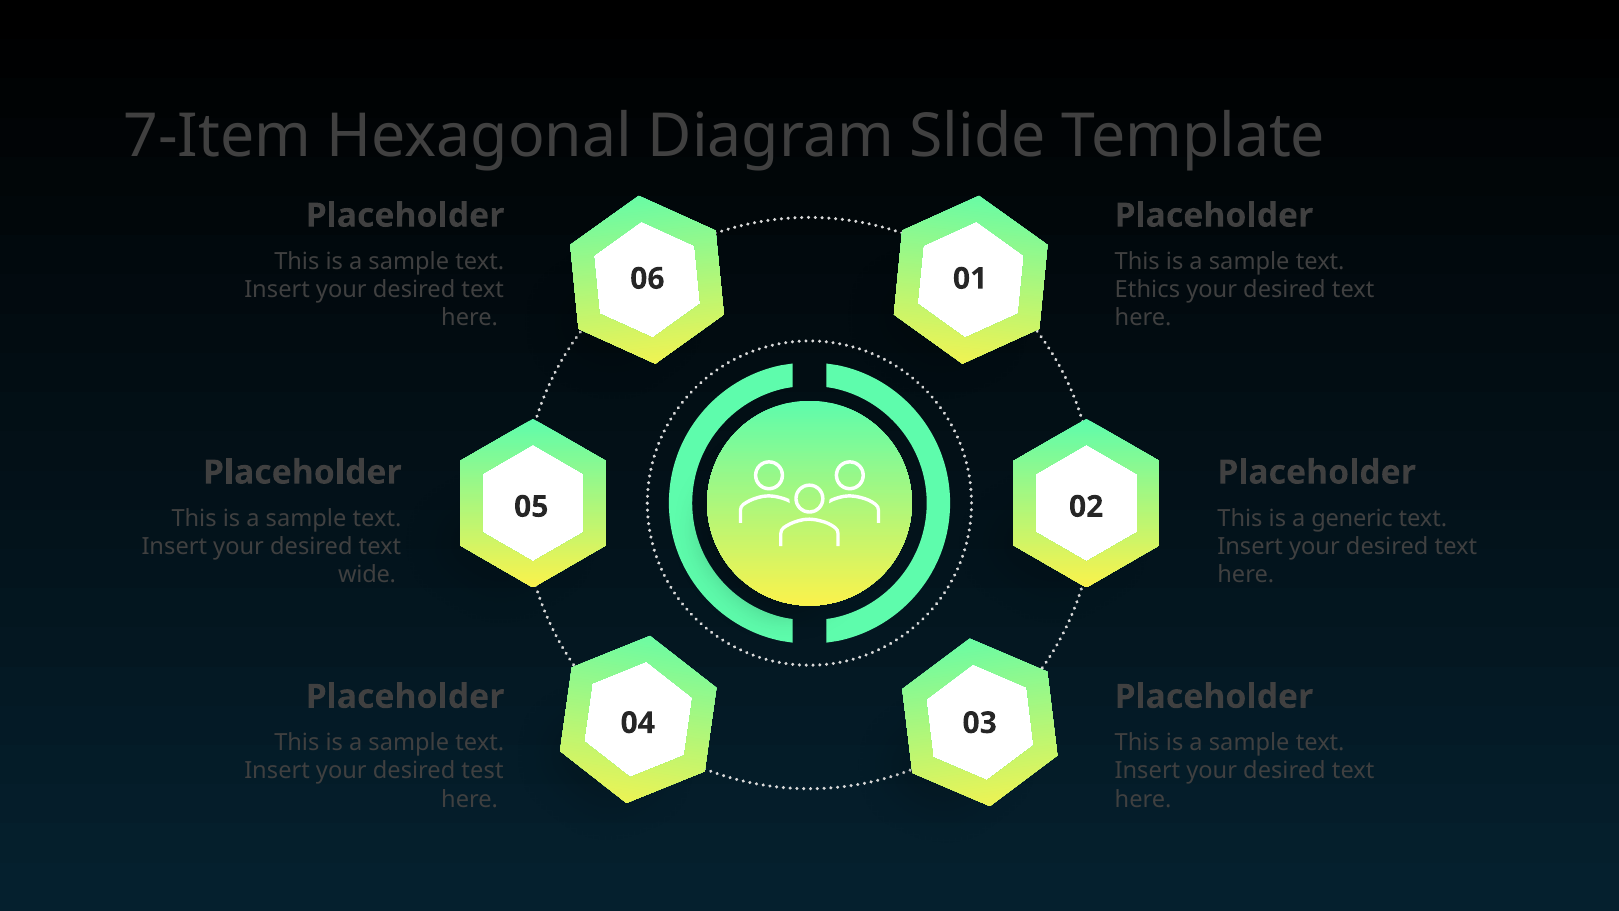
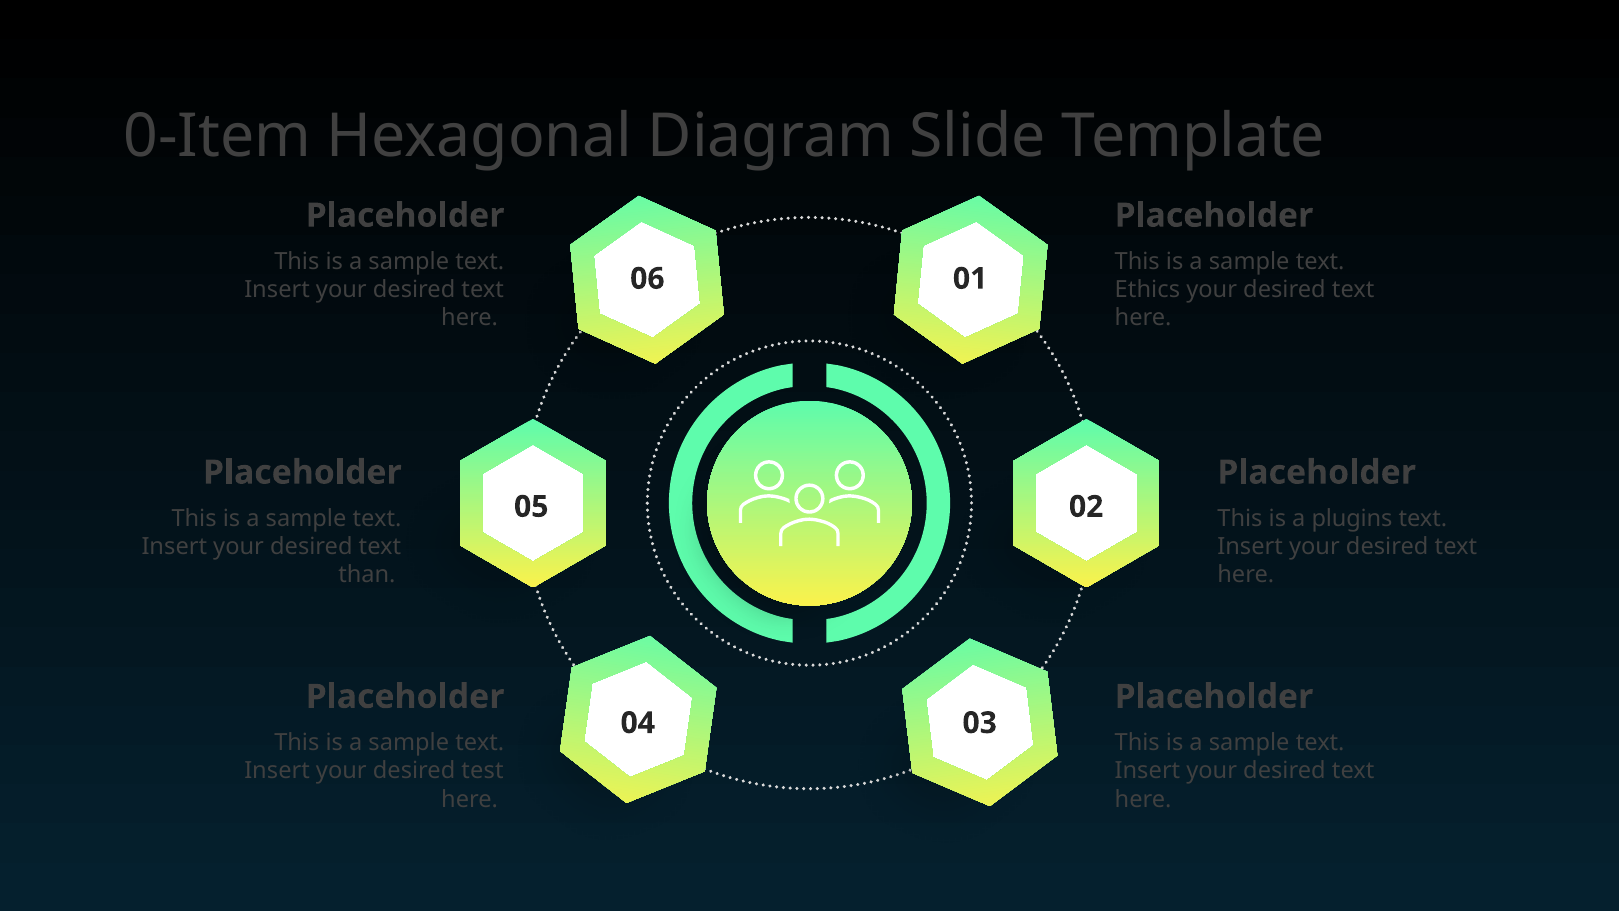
7-Item: 7-Item -> 0-Item (217, 136)
generic: generic -> plugins (1352, 518)
wide: wide -> than (367, 575)
